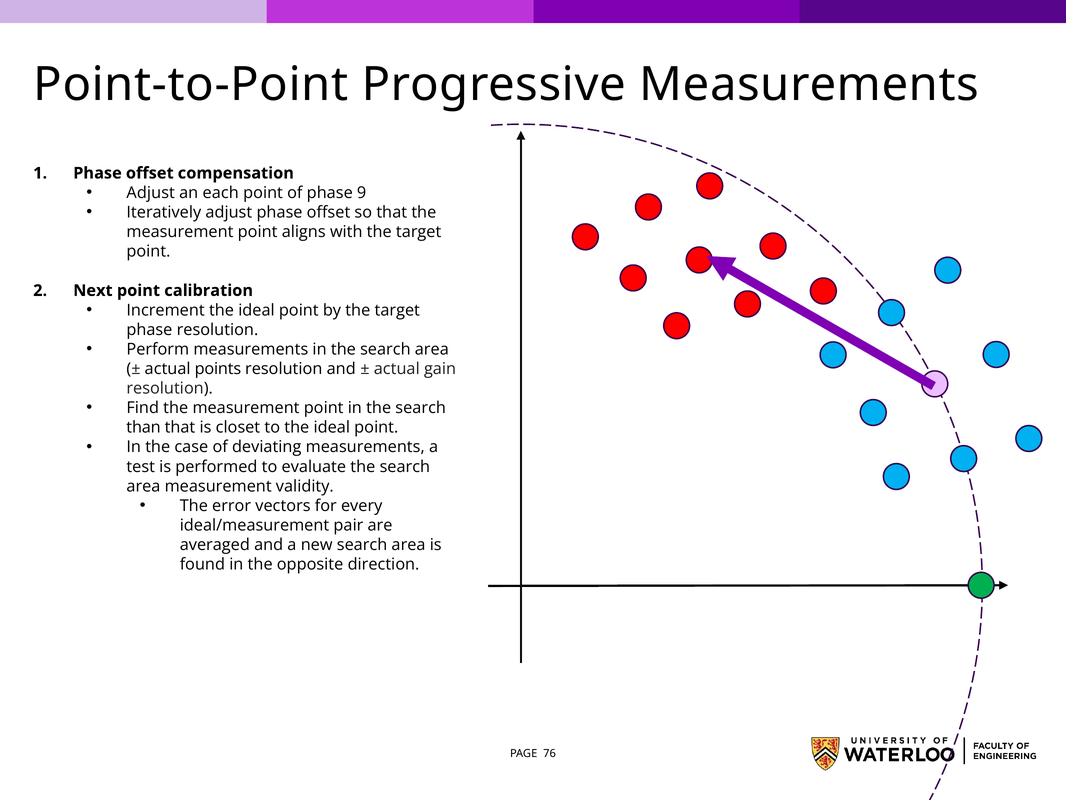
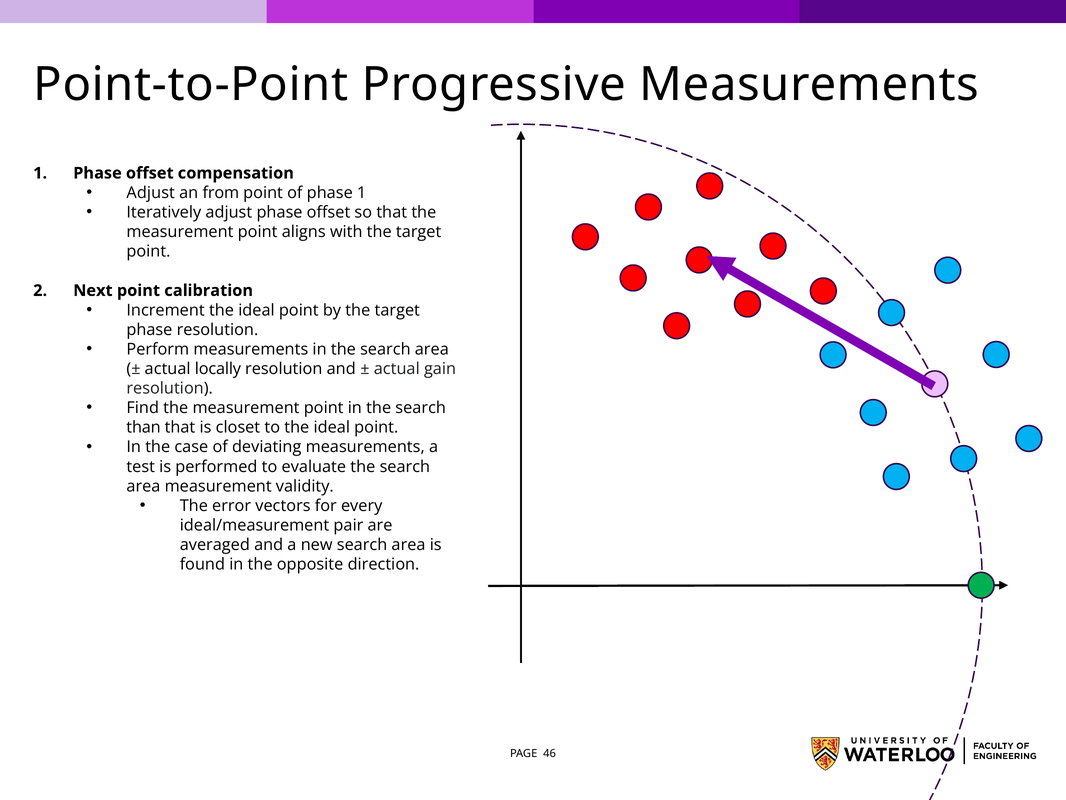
each: each -> from (221, 193)
phase 9: 9 -> 1 (362, 193)
points: points -> locally (218, 369)
76: 76 -> 46 (550, 753)
